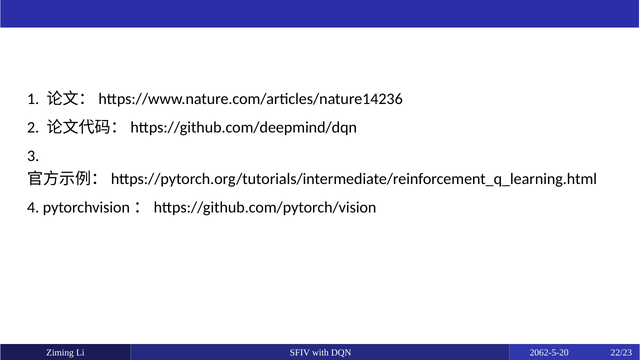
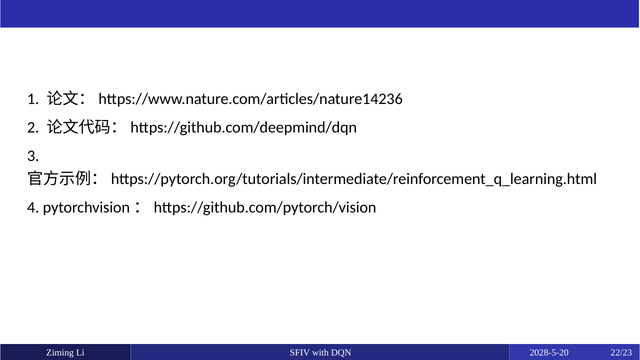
2062-5-20: 2062-5-20 -> 2028-5-20 (549, 353)
